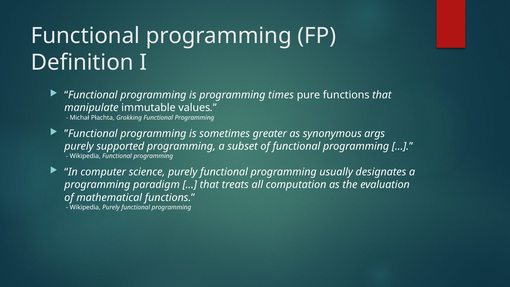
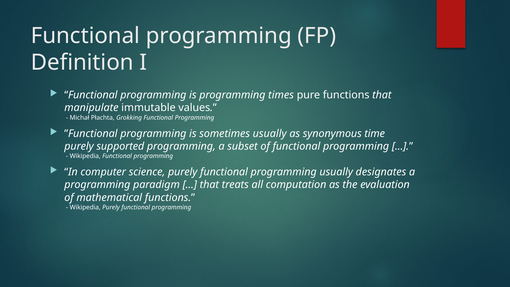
sometimes greater: greater -> usually (270, 133)
args: args -> time (375, 133)
